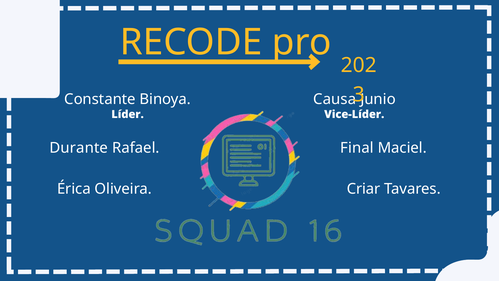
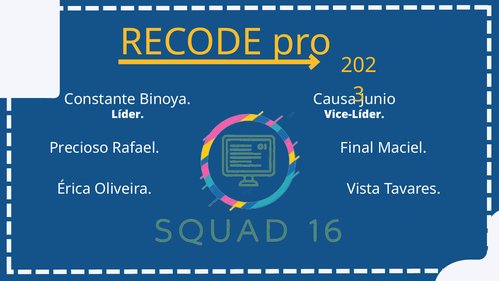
Durante: Durante -> Precioso (79, 148)
Criar: Criar -> Vista (364, 189)
